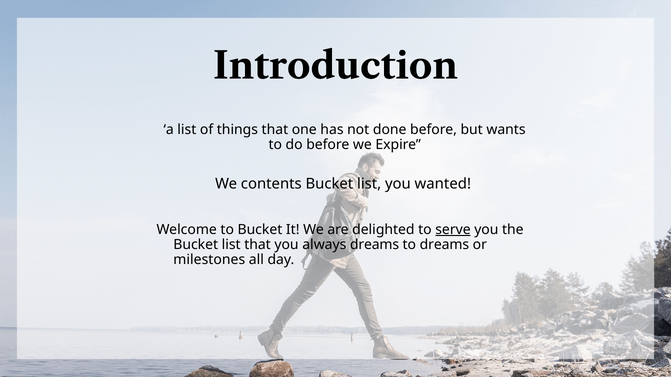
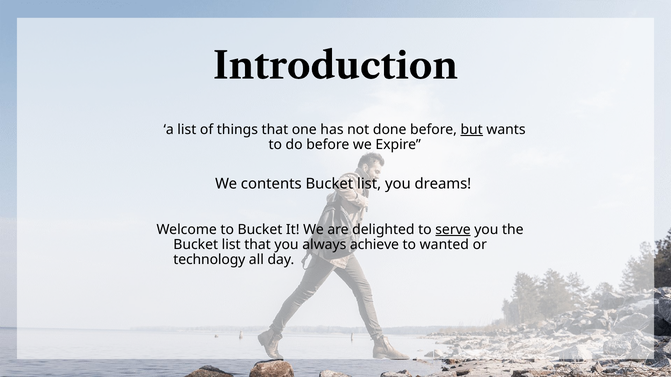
but underline: none -> present (472, 130)
wanted: wanted -> dreams (443, 184)
always dreams: dreams -> achieve (374, 245)
to dreams: dreams -> wanted (444, 245)
milestones: milestones -> technology (209, 260)
